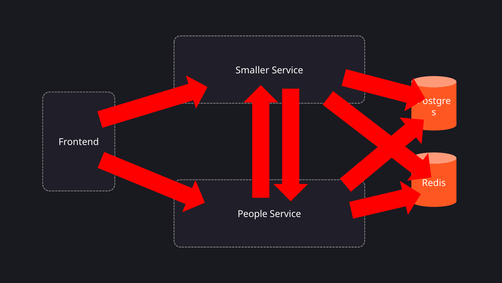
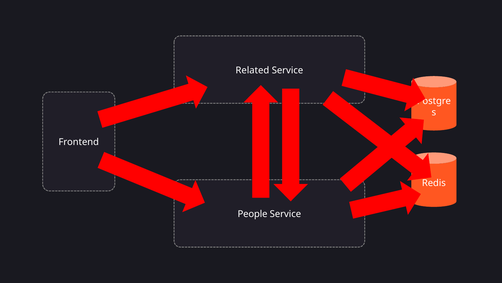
Smaller: Smaller -> Related (252, 70)
